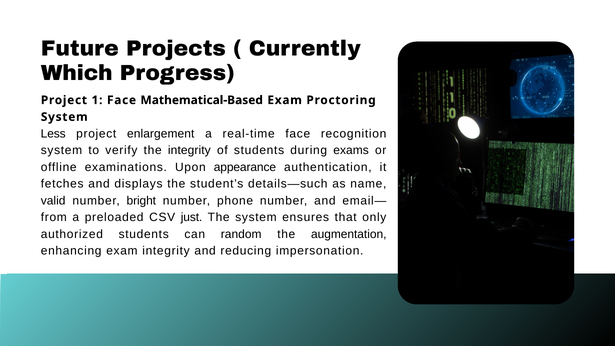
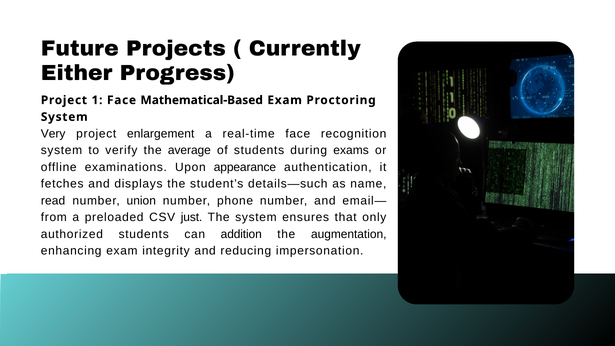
Which: Which -> Either (77, 73)
Less: Less -> Very (53, 134)
the integrity: integrity -> average (189, 150)
valid: valid -> read (53, 201)
bright: bright -> union (141, 201)
random: random -> addition (241, 234)
